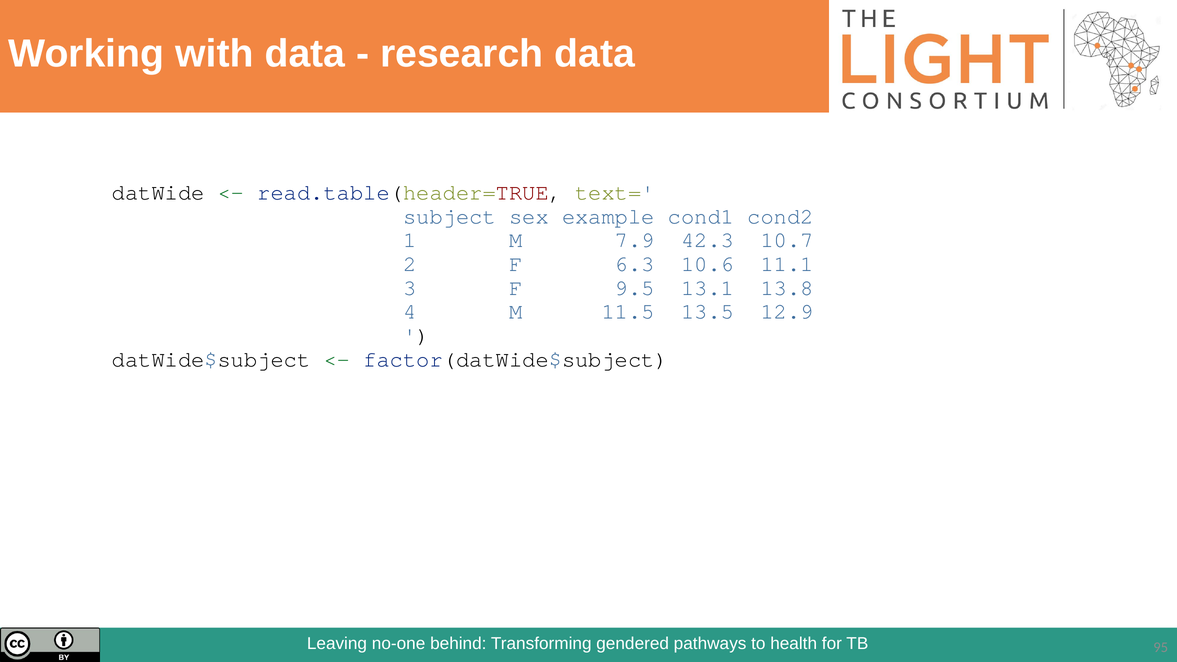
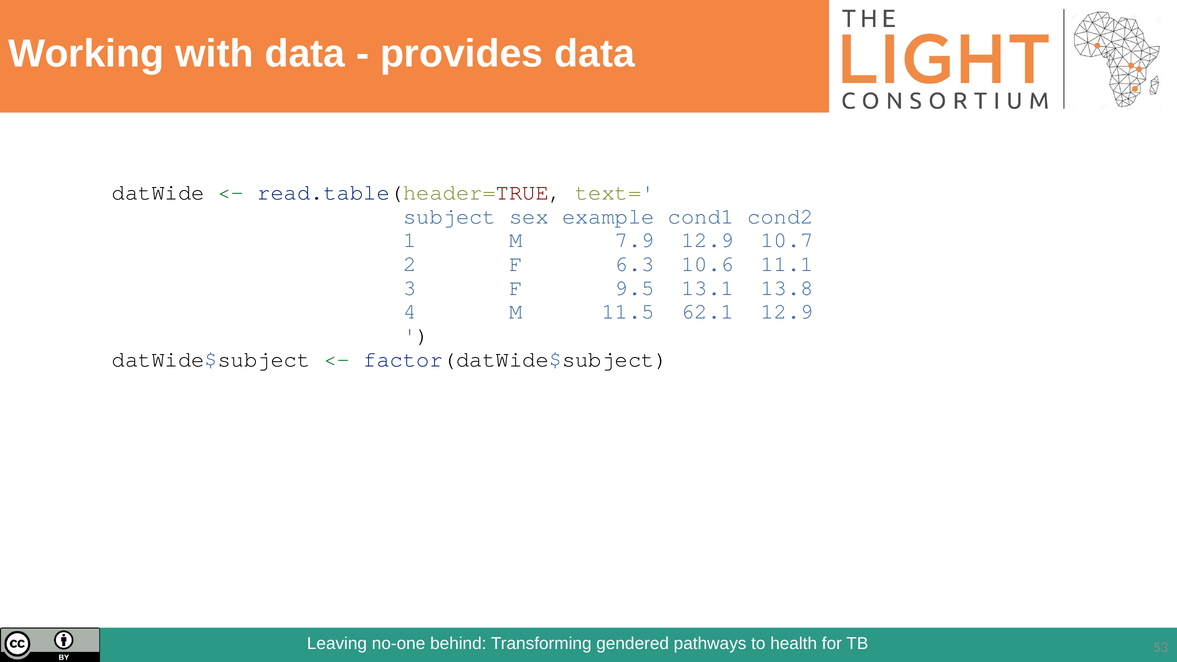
research: research -> provides (462, 54)
7.9 42.3: 42.3 -> 12.9 (708, 240)
13.5: 13.5 -> 62.1 (708, 312)
95: 95 -> 53 (1161, 648)
